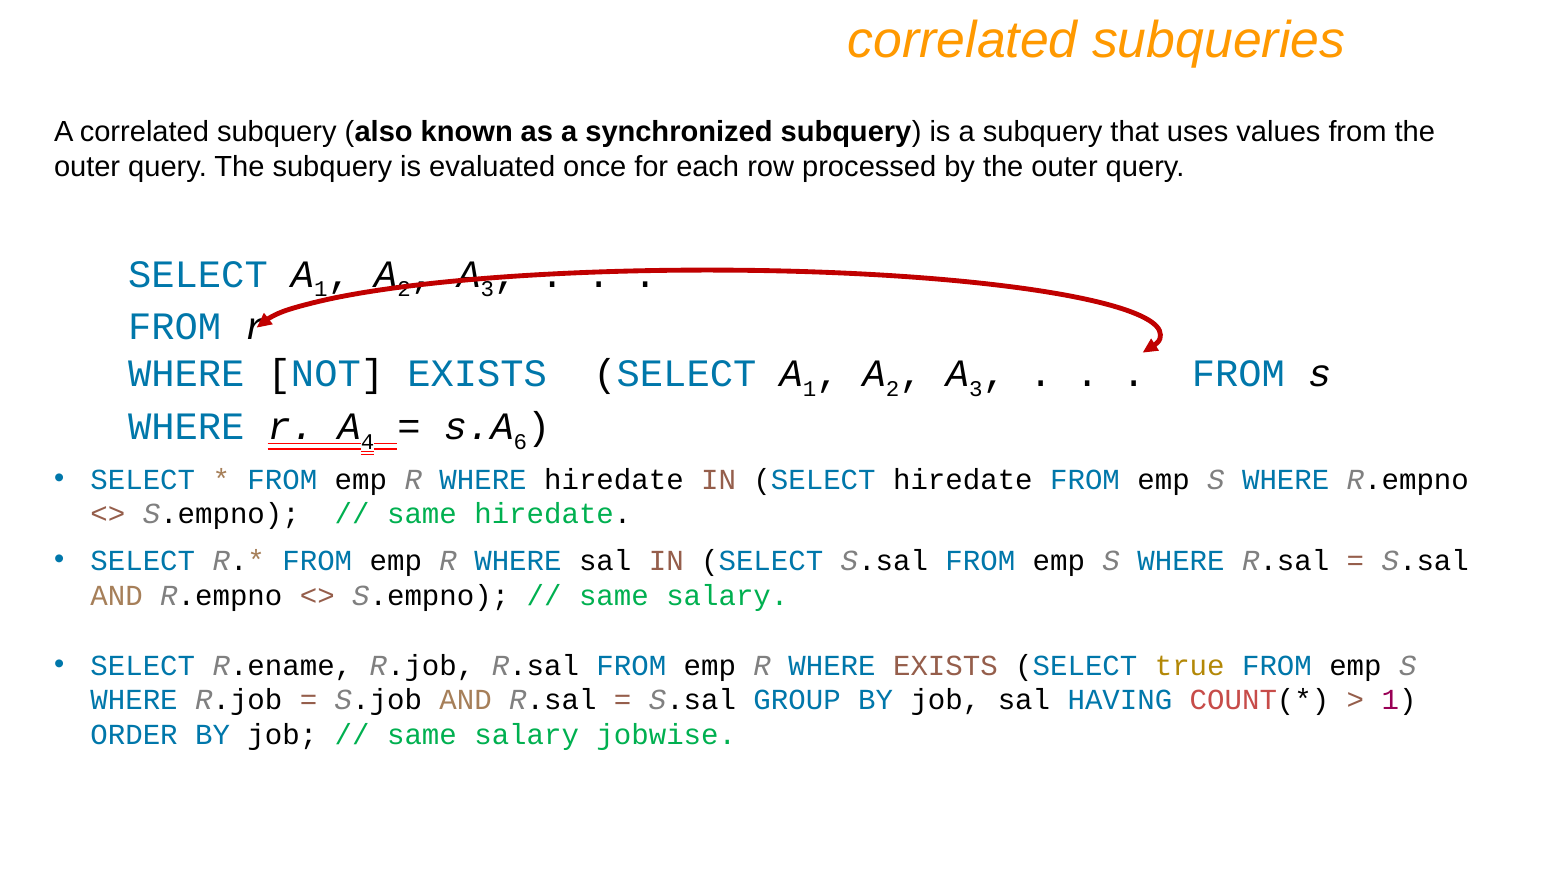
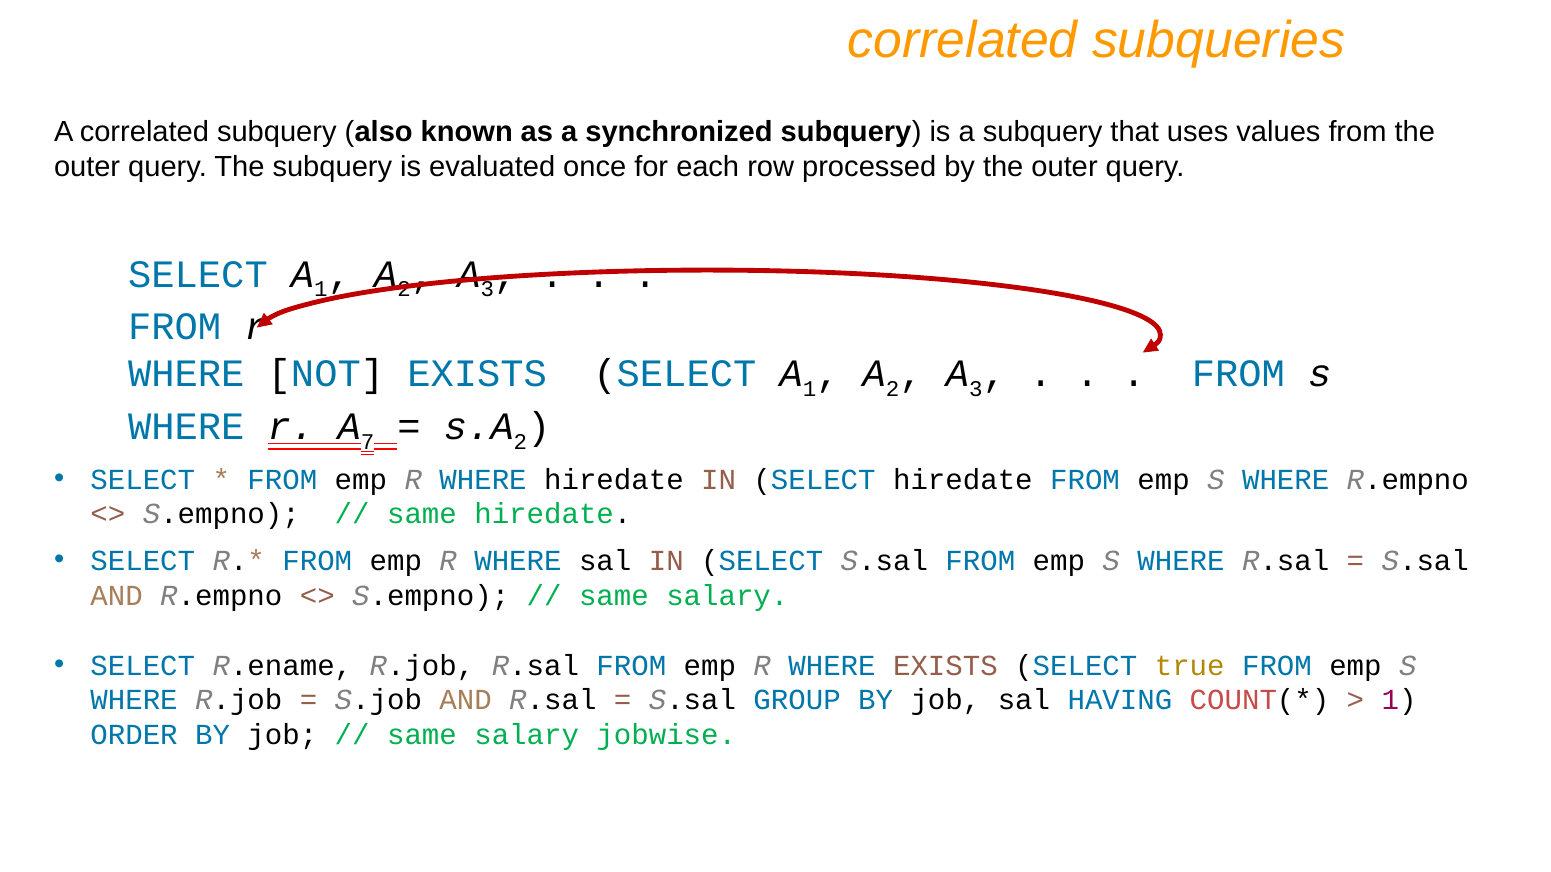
4: 4 -> 7 (368, 442)
6: 6 -> 2 (520, 442)
